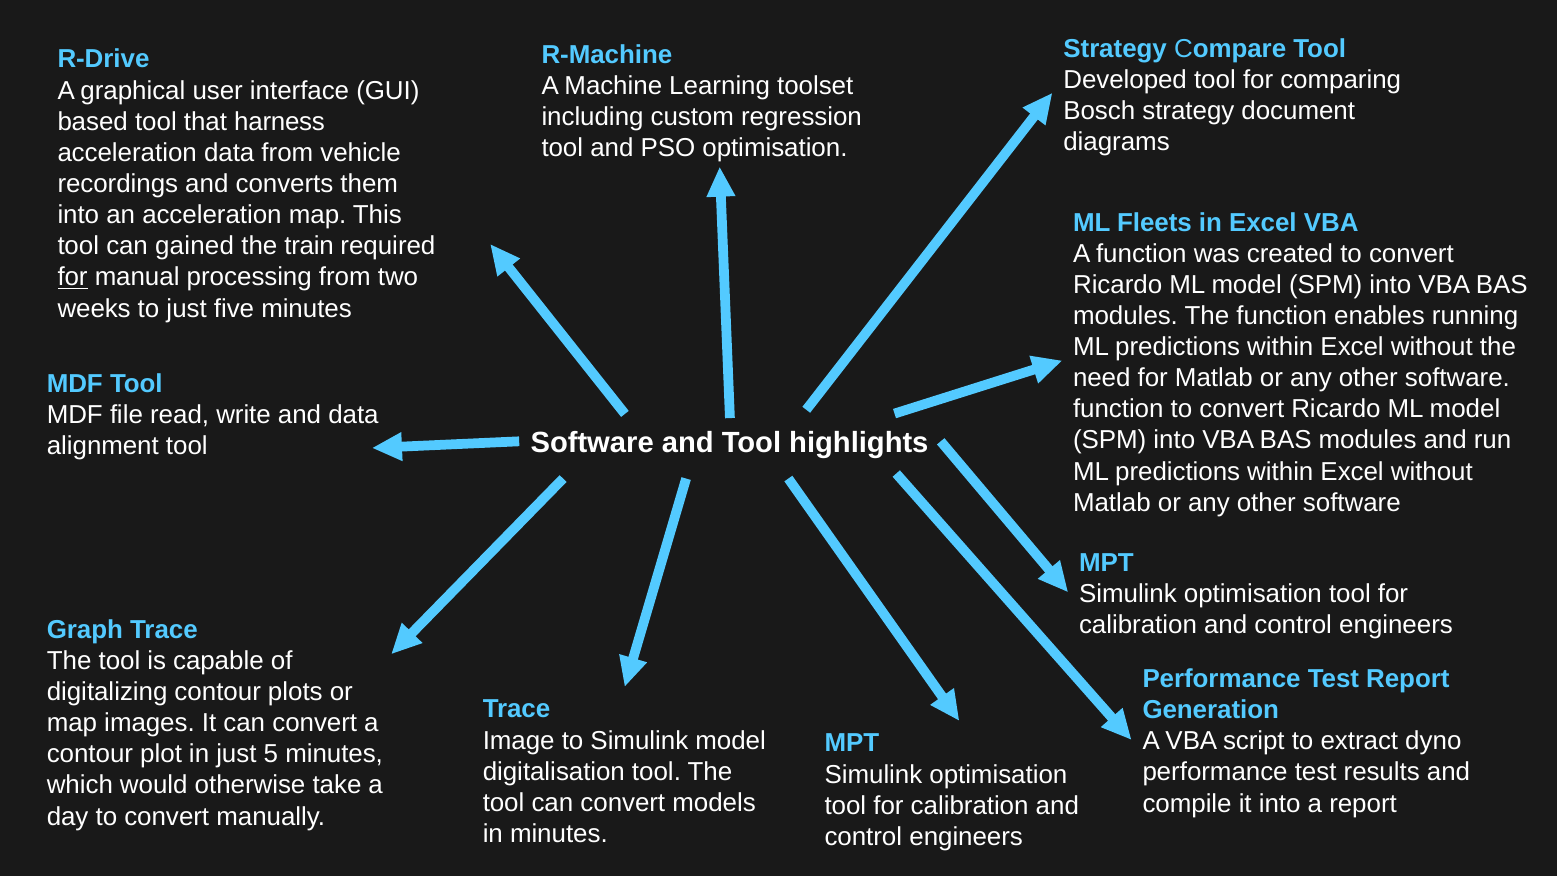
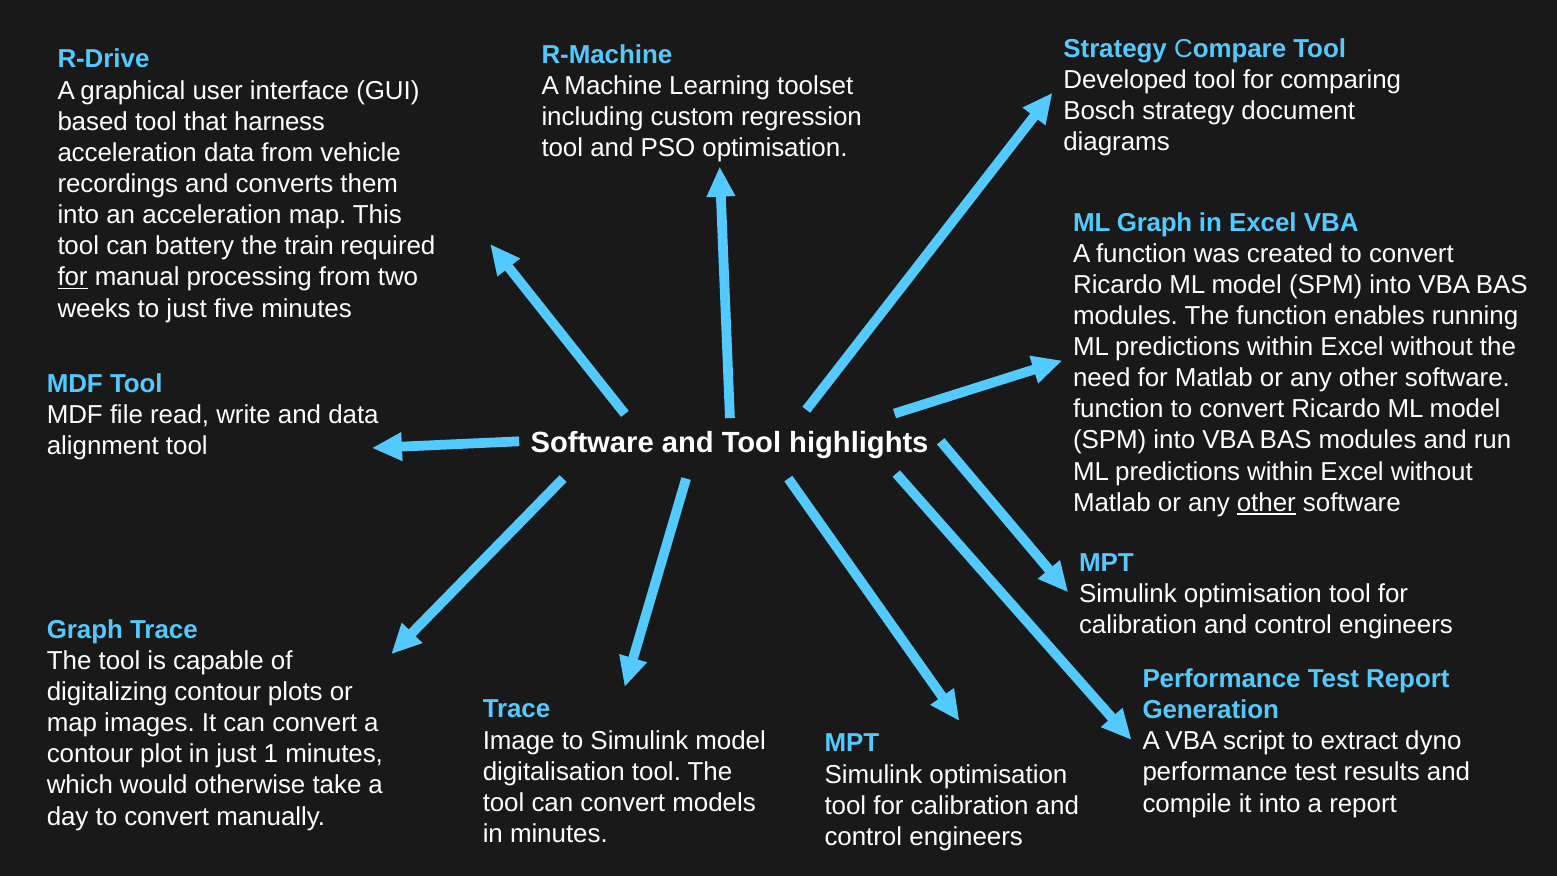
ML Fleets: Fleets -> Graph (1155, 222)
gained: gained -> battery (195, 246)
other underline: none -> present (1266, 503)
5: 5 -> 1 (271, 754)
